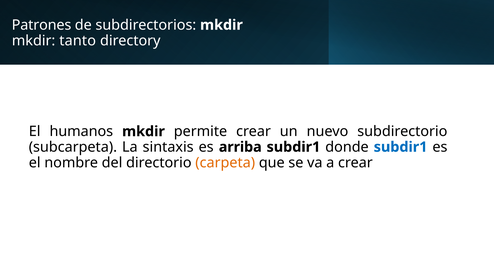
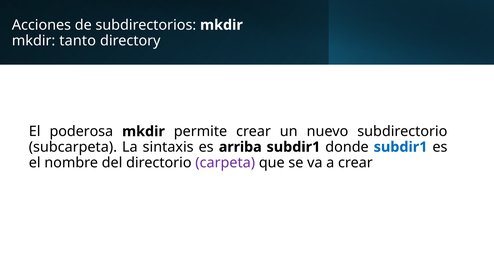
Patrones: Patrones -> Acciones (41, 25)
humanos: humanos -> poderosa (81, 131)
carpeta colour: orange -> purple (225, 163)
